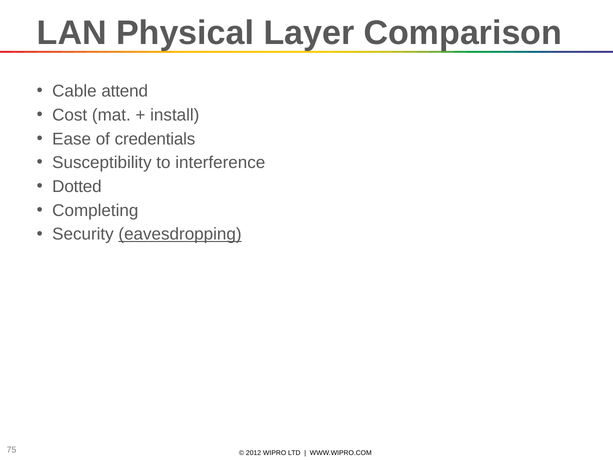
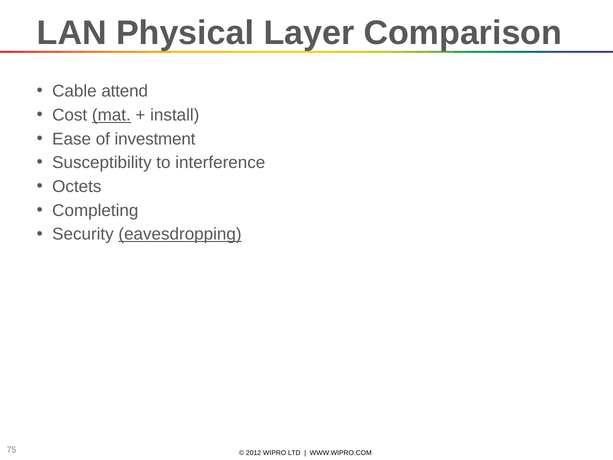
mat underline: none -> present (111, 115)
credentials: credentials -> investment (155, 139)
Dotted: Dotted -> Octets (77, 187)
